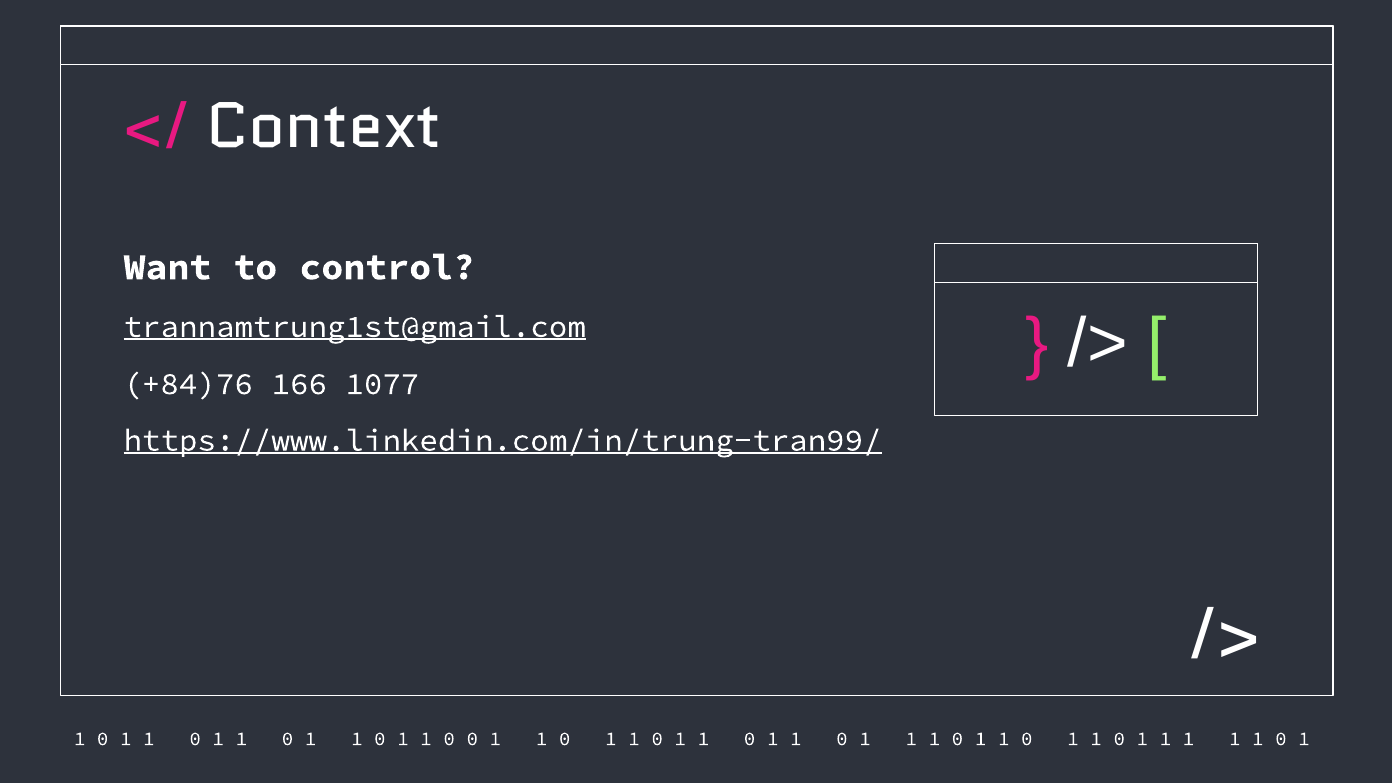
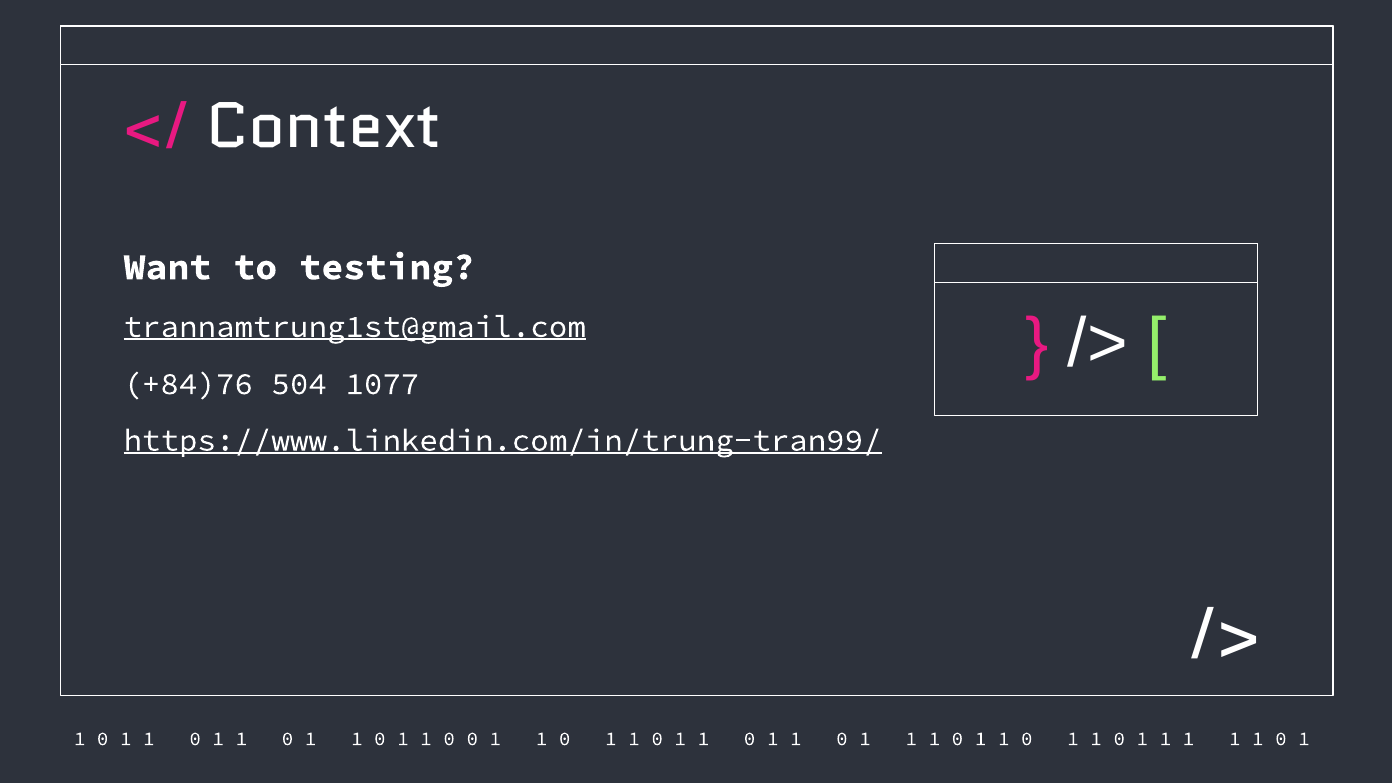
control: control -> testing (387, 267)
166: 166 -> 504 (299, 384)
